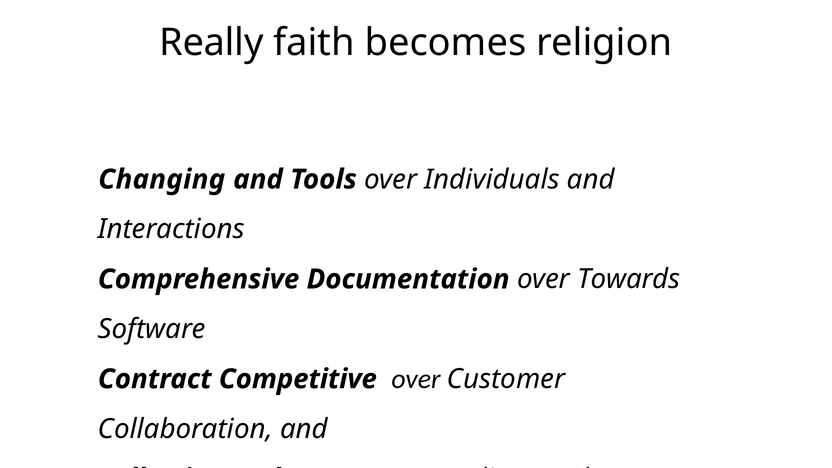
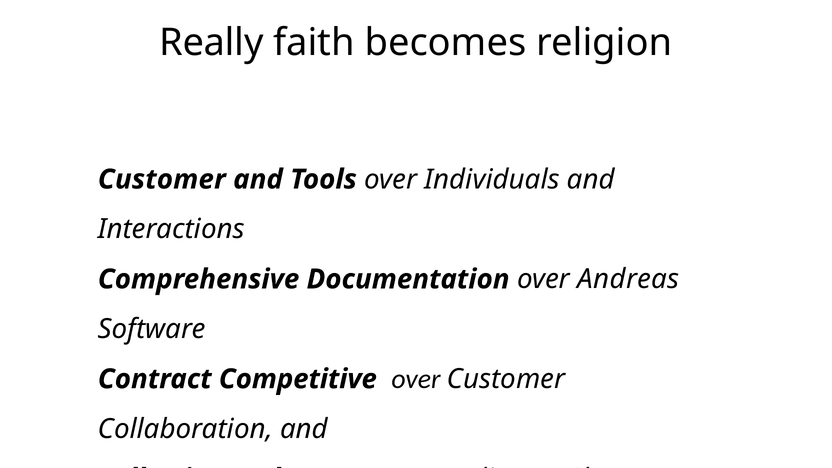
Changing: Changing -> Customer (162, 179)
Towards: Towards -> Andreas (628, 279)
